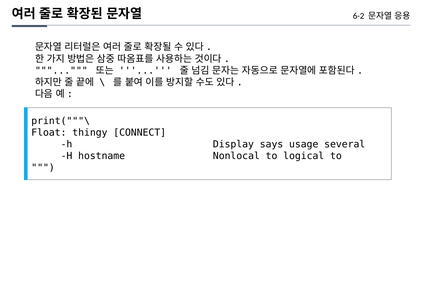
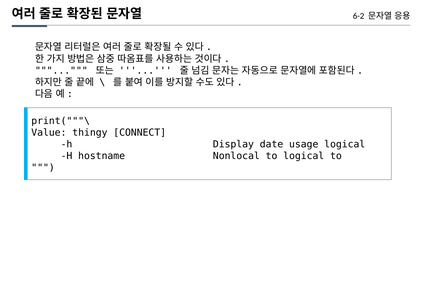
Float: Float -> Value (49, 133)
says: says -> date (272, 144)
usage several: several -> logical (345, 144)
